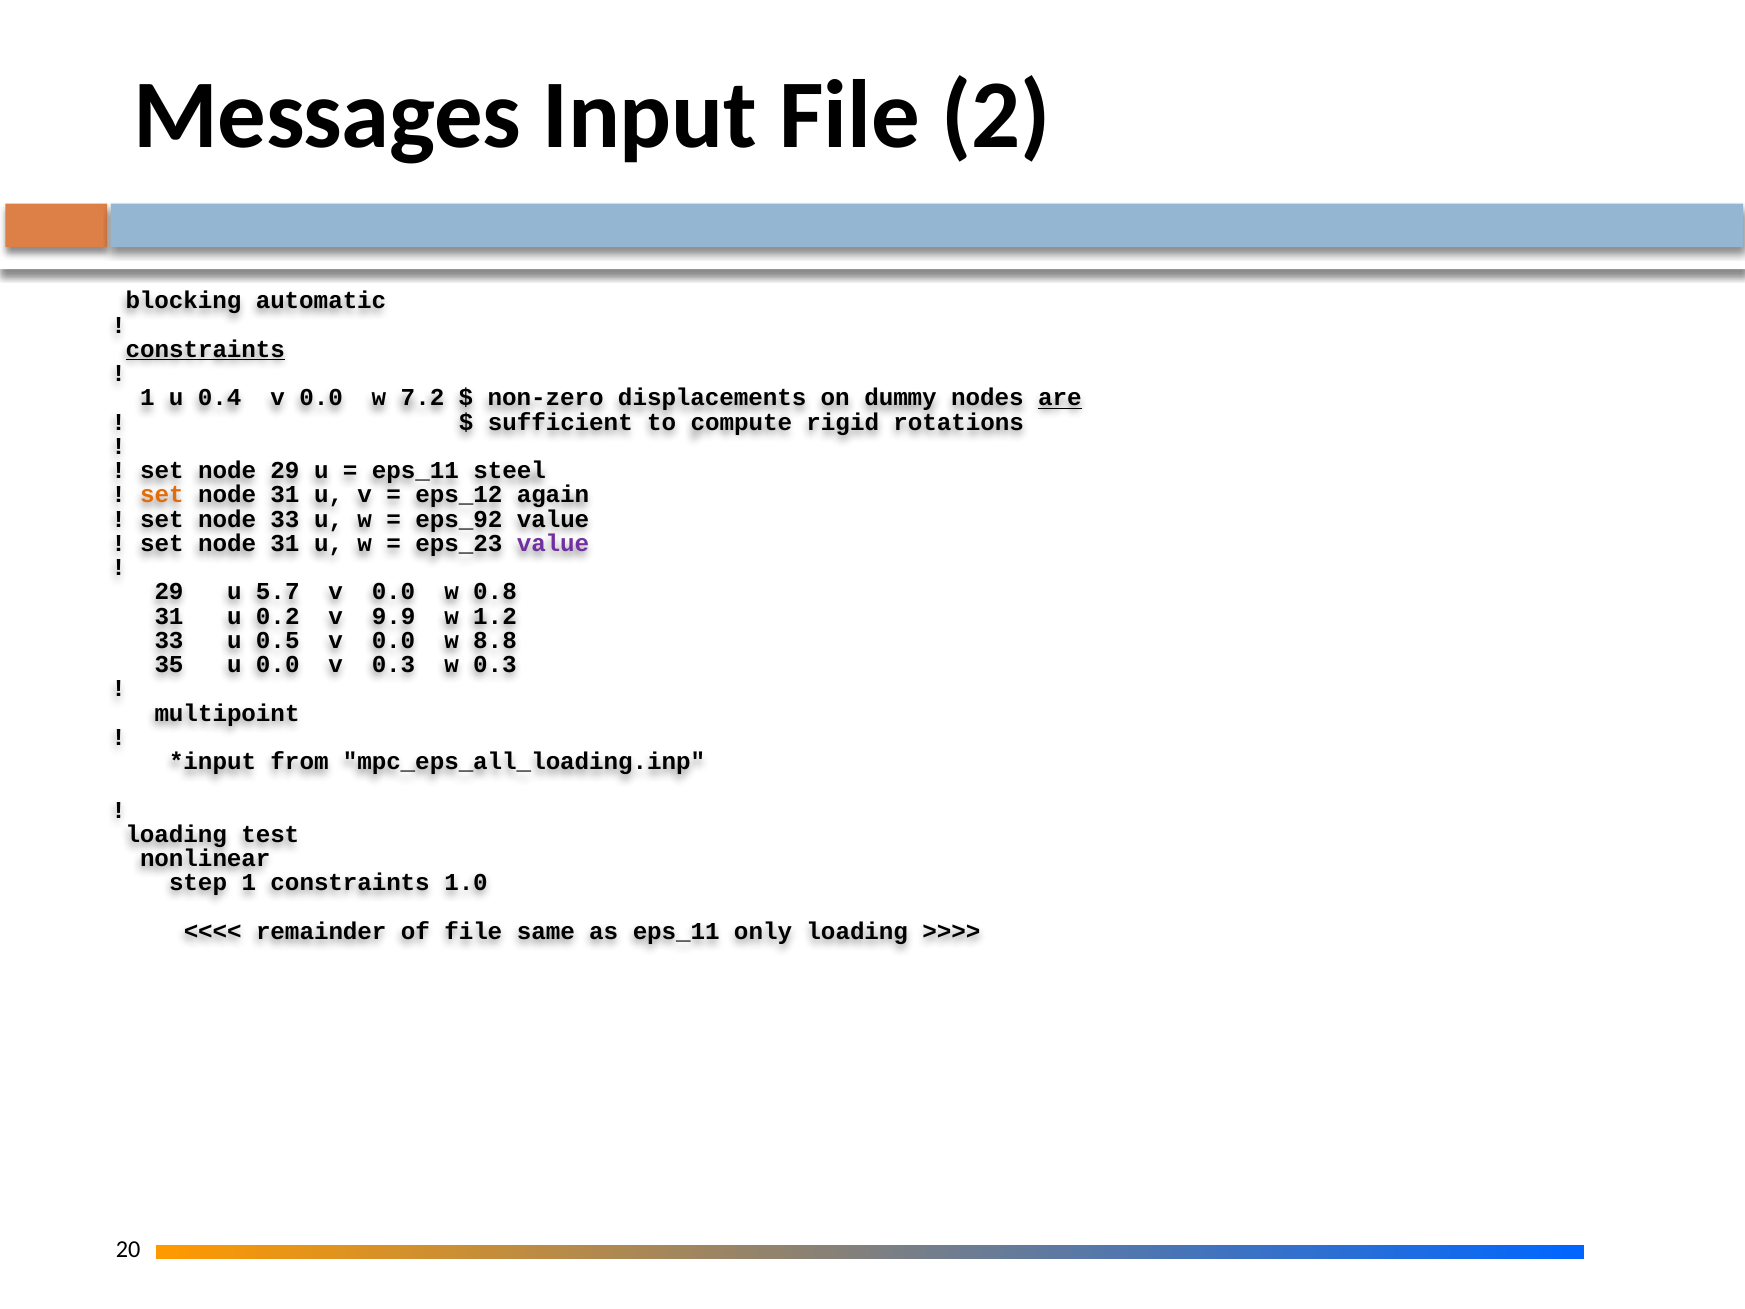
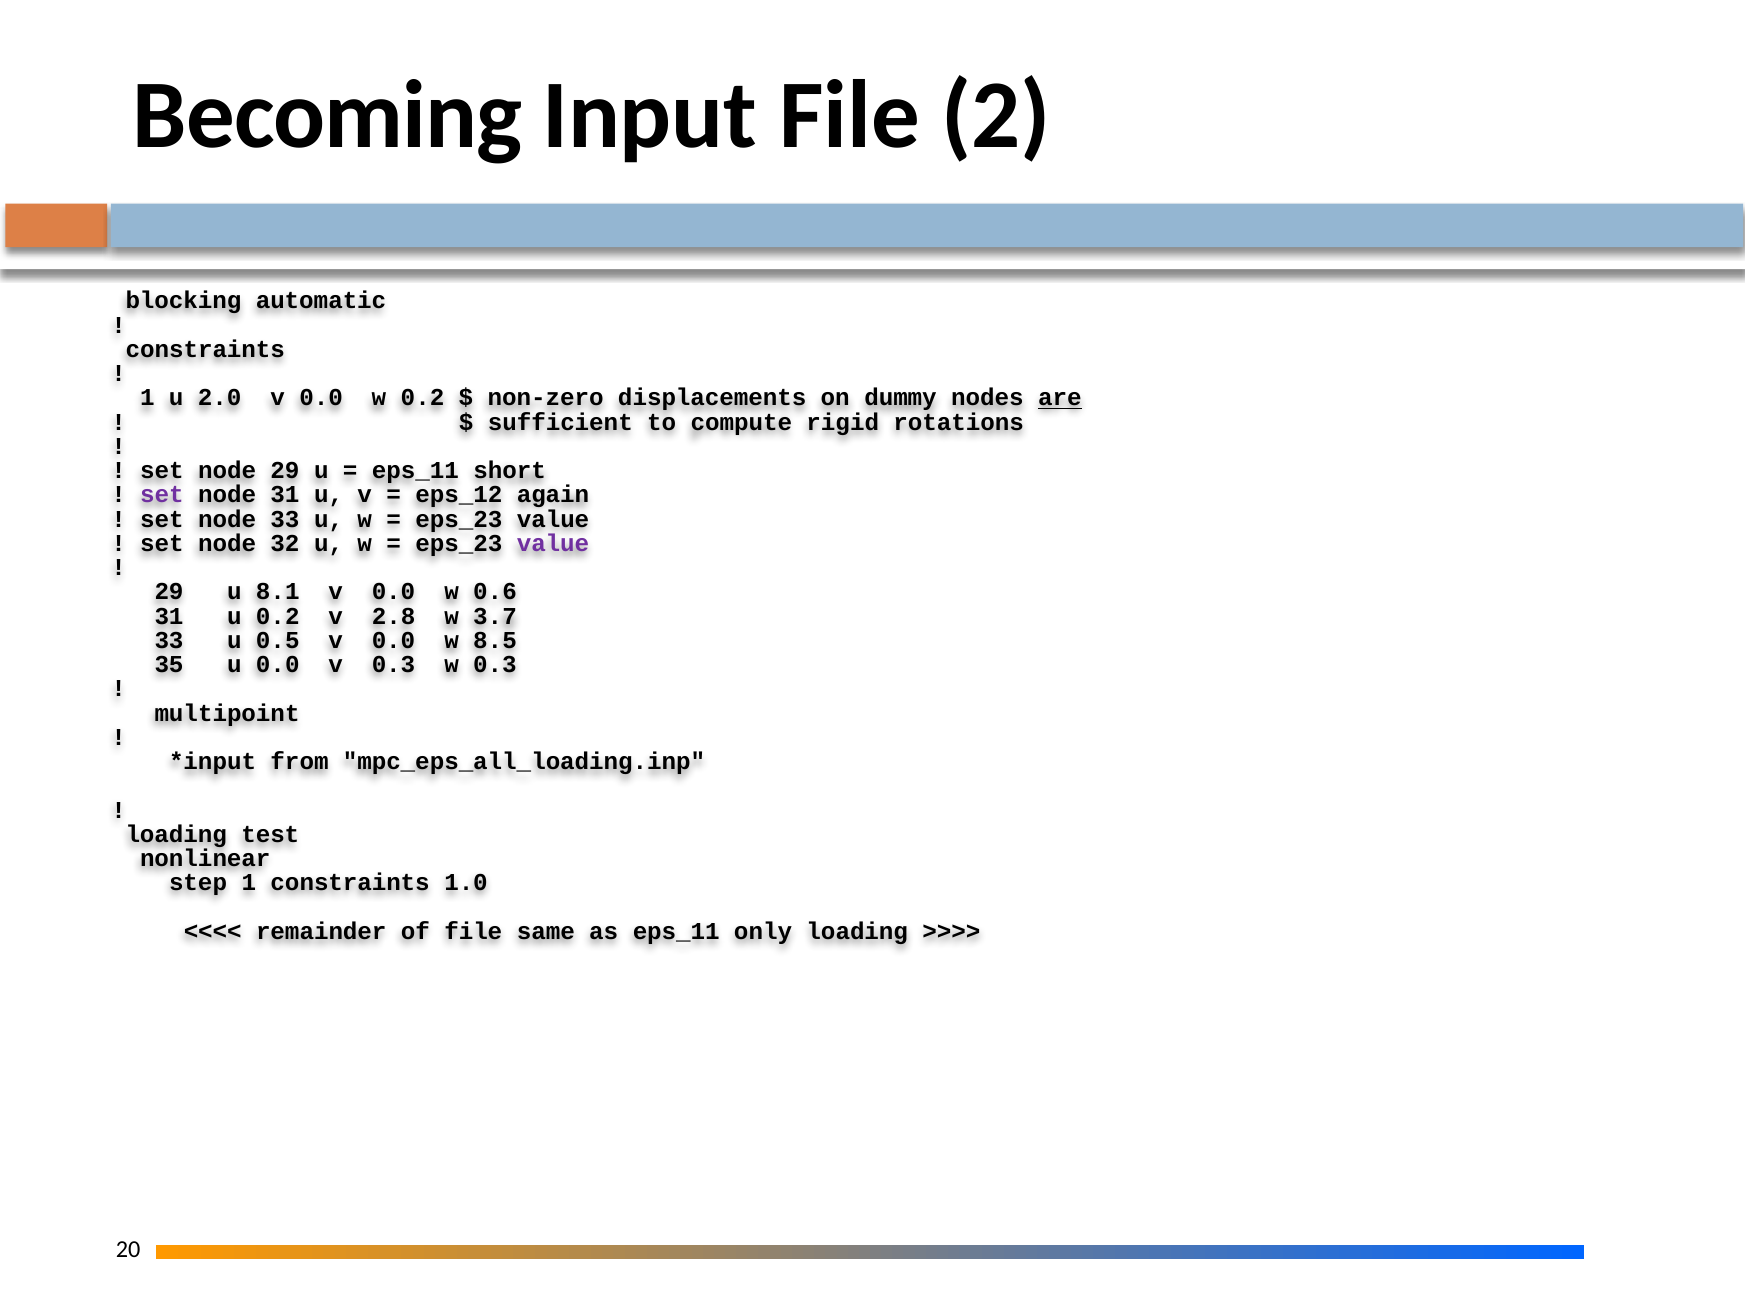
Messages: Messages -> Becoming (328, 116)
constraints underline: present -> none (205, 349)
0.4: 0.4 -> 2.0 (220, 398)
w 7.2: 7.2 -> 0.2 (423, 398)
steel: steel -> short (510, 470)
set colour: orange -> purple (162, 495)
eps_92: eps_92 -> eps_23 (459, 519)
31: 31 -> 32 (285, 543)
5.7: 5.7 -> 8.1 (278, 592)
0.8: 0.8 -> 0.6 (495, 592)
9.9: 9.9 -> 2.8 (394, 616)
1.2: 1.2 -> 3.7 (495, 616)
8.8: 8.8 -> 8.5 (495, 640)
